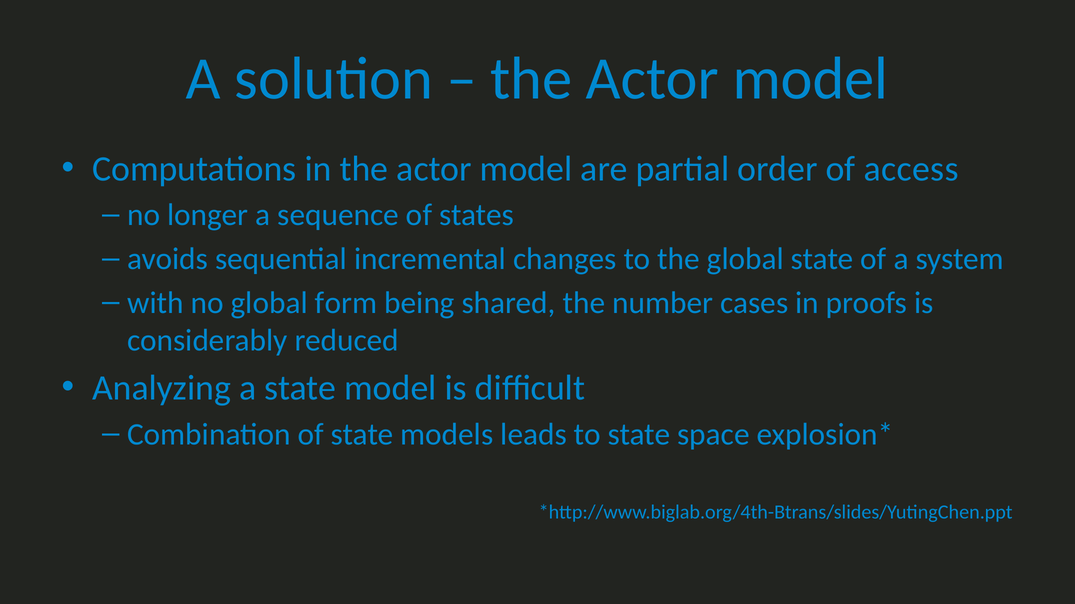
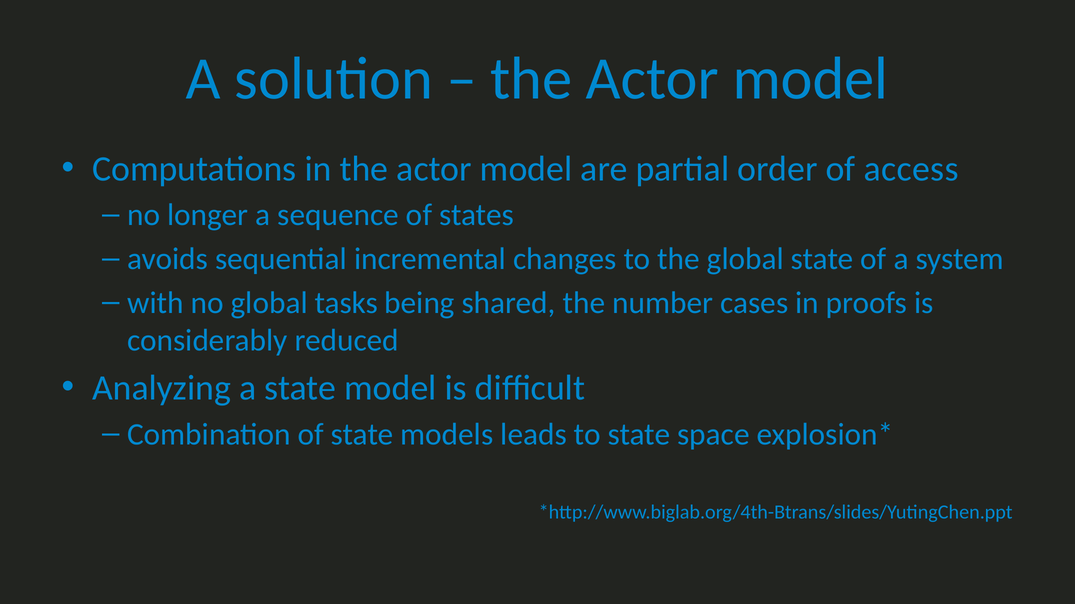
form: form -> tasks (346, 303)
